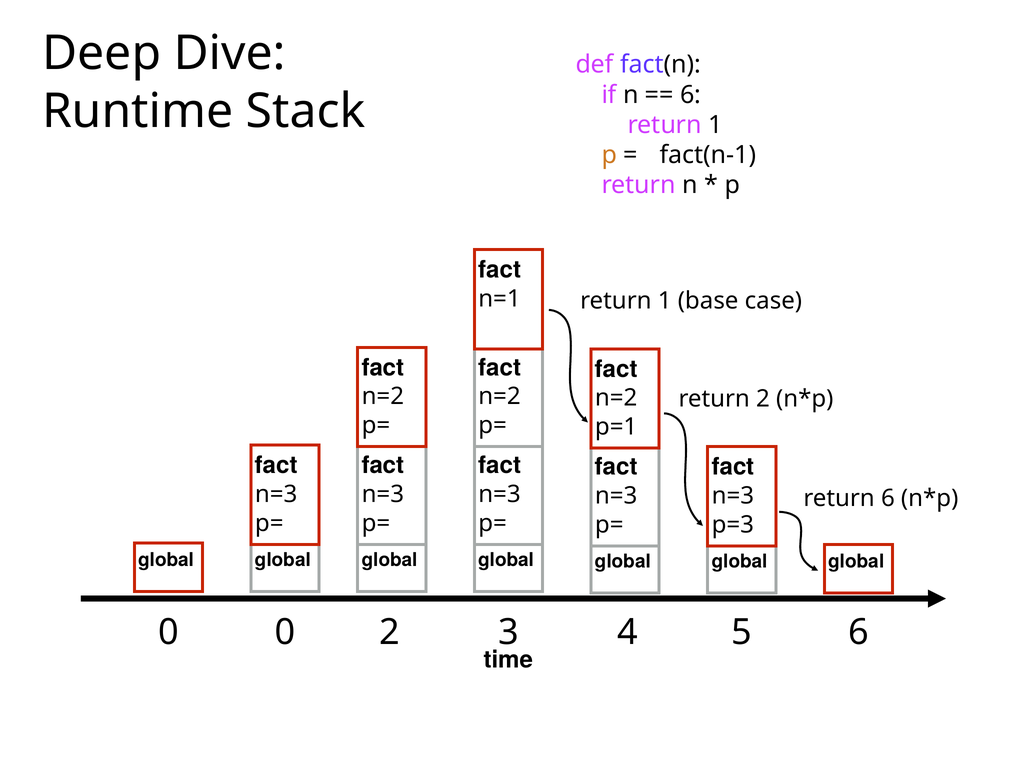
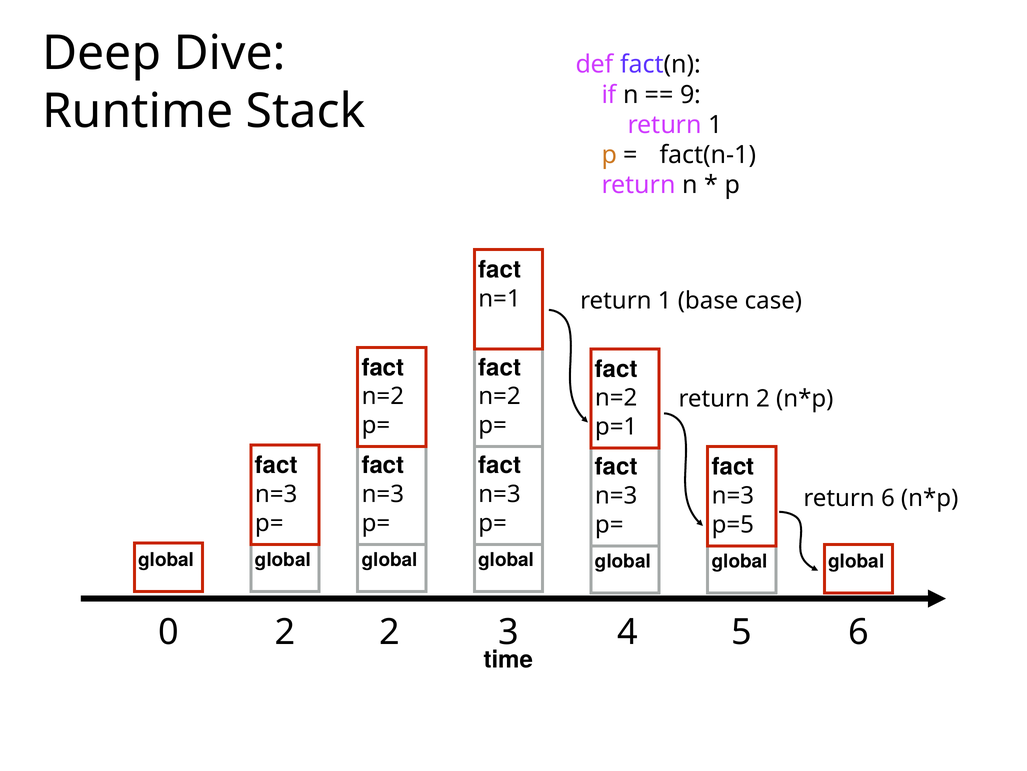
6: 6 -> 9 (691, 95)
p=3: p=3 -> p=5 (733, 524)
0 0: 0 -> 2 (285, 632)
